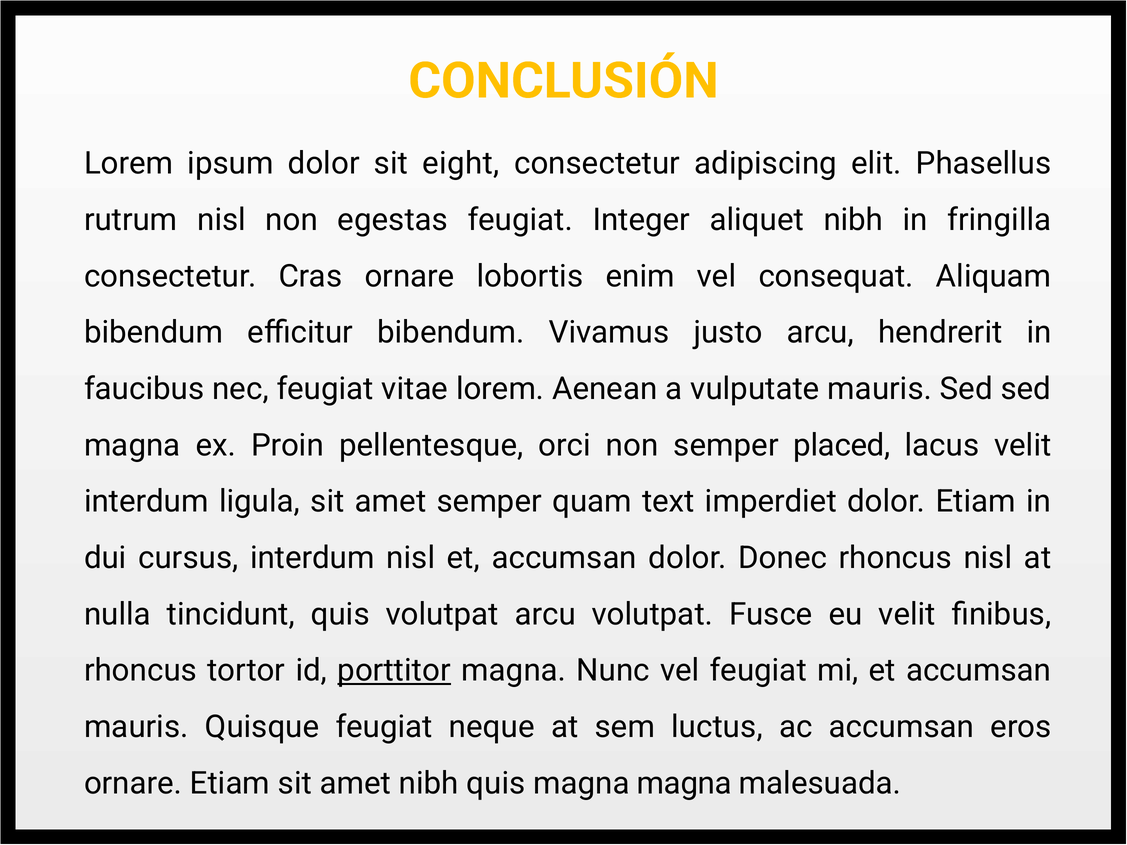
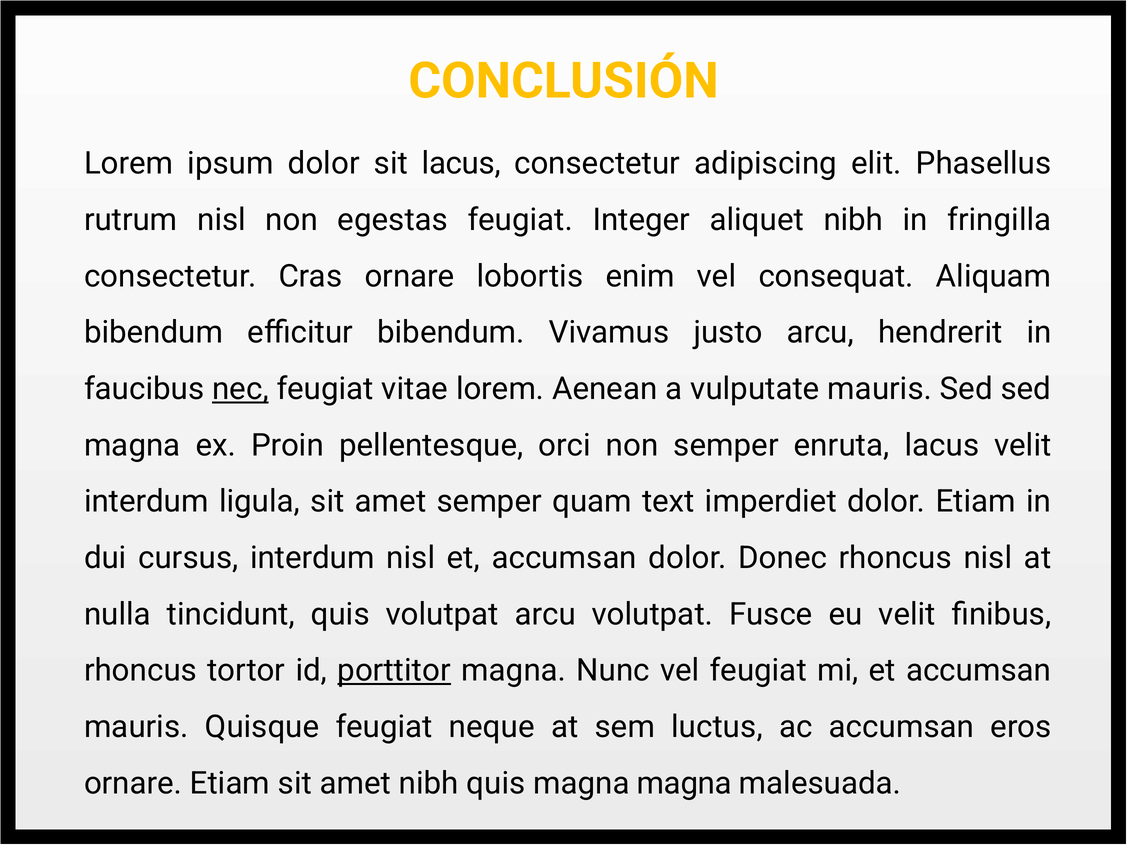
sit eight: eight -> lacus (461, 164)
nec underline: none -> present (240, 389)
placed: placed -> enruta (842, 445)
